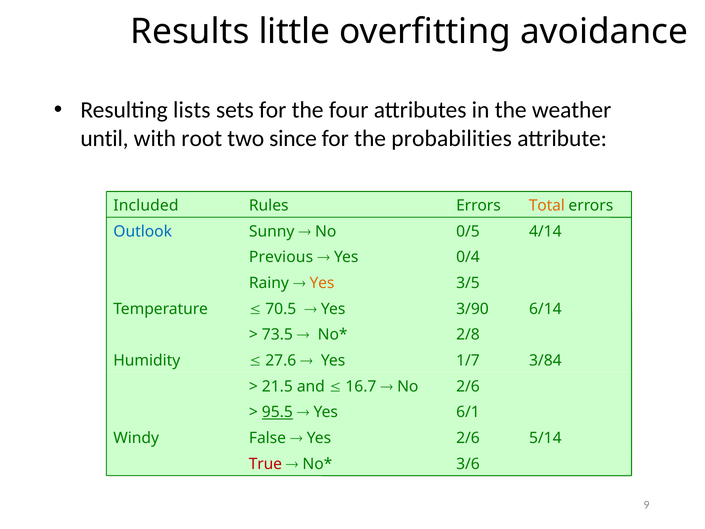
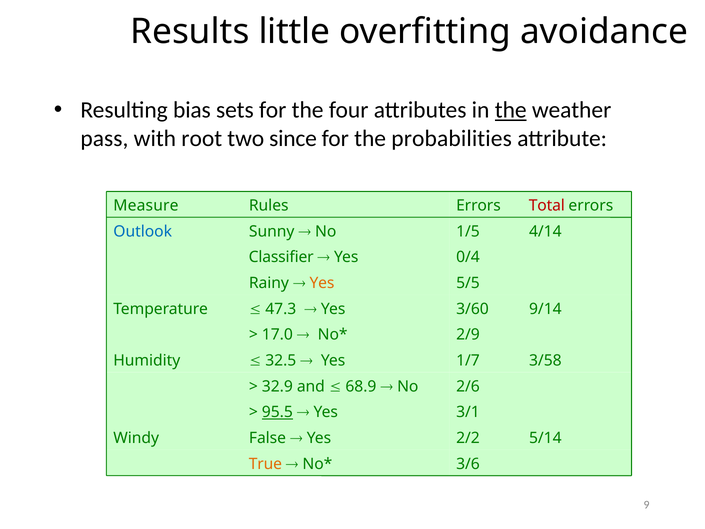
lists: lists -> bias (192, 110)
the underline: none -> present (511, 110)
until: until -> pass (104, 138)
Included: Included -> Measure (146, 205)
Total colour: orange -> red (547, 205)
0/5: 0/5 -> 1/5 (468, 231)
Previous: Previous -> Classifier (281, 257)
3/5: 3/5 -> 5/5 (468, 283)
70.5: 70.5 -> 47.3 (281, 309)
3/90: 3/90 -> 3/60 (472, 309)
6/14: 6/14 -> 9/14 (545, 309)
73.5: 73.5 -> 17.0 (277, 335)
2/8: 2/8 -> 2/9 (468, 335)
27.6: 27.6 -> 32.5 (281, 360)
3/84: 3/84 -> 3/58 (545, 360)
21.5: 21.5 -> 32.9 (277, 386)
16.7: 16.7 -> 68.9 (361, 386)
6/1: 6/1 -> 3/1 (468, 412)
2/6: 2/6 -> 2/2 (468, 438)
True colour: red -> orange (265, 464)
